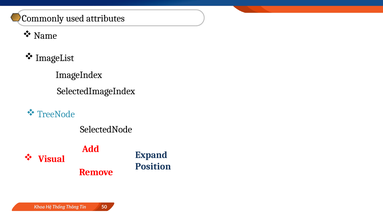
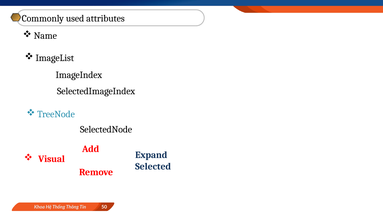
Position: Position -> Selected (153, 166)
